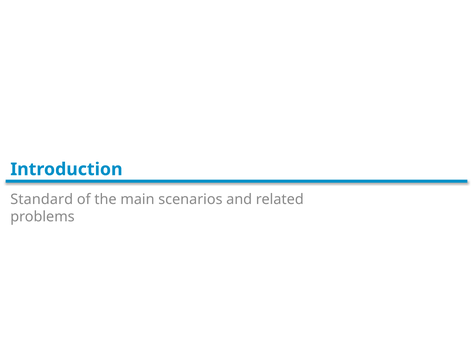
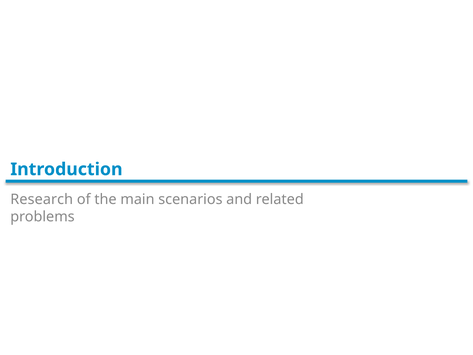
Standard: Standard -> Research (42, 199)
